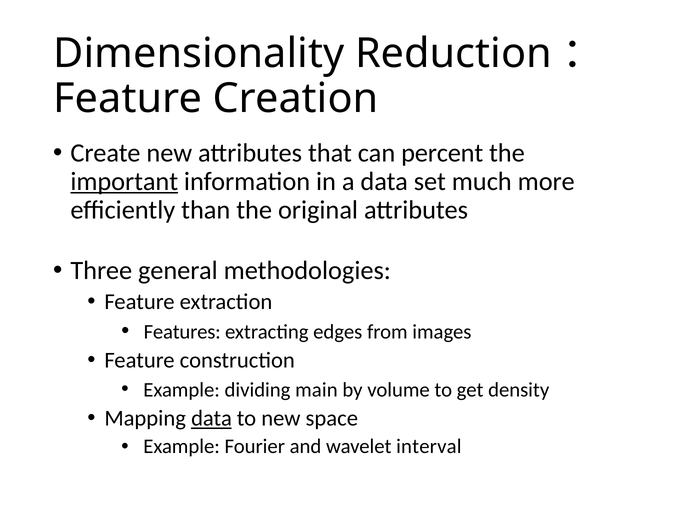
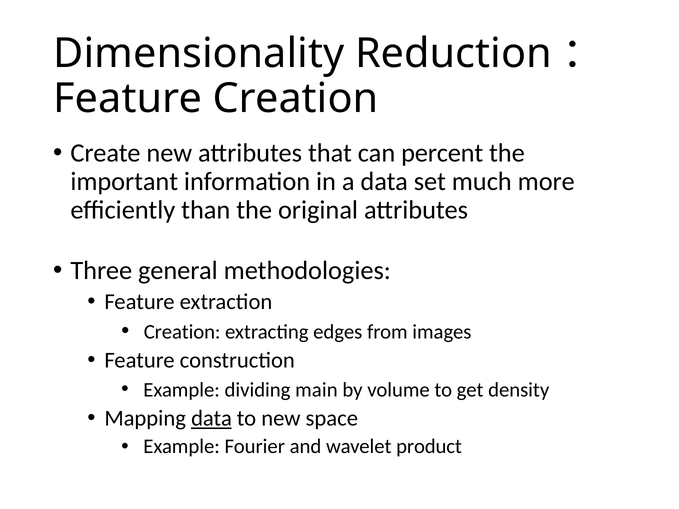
important underline: present -> none (124, 181)
Features: Features -> Creation (182, 332)
interval: interval -> product (429, 447)
